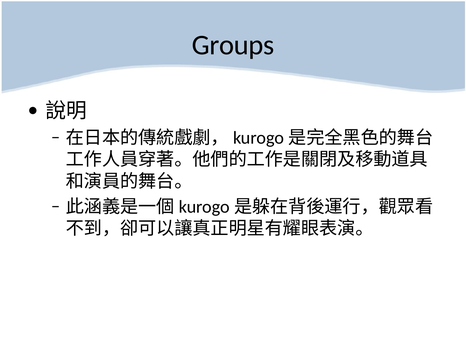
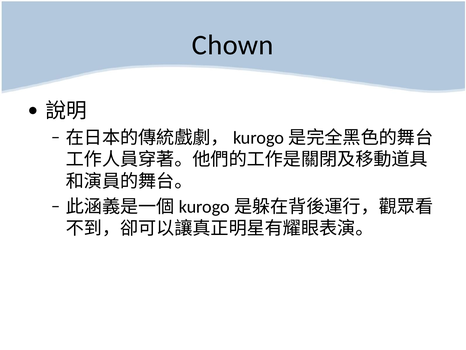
Groups: Groups -> Chown (233, 45)
